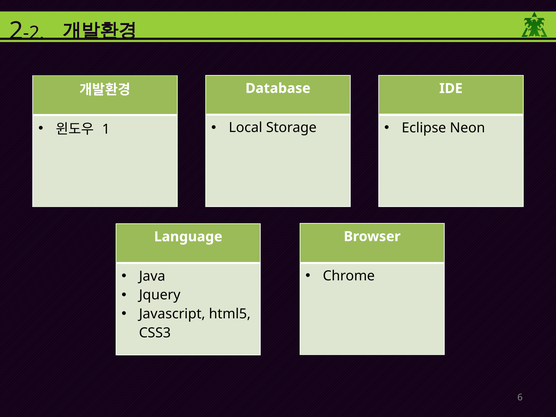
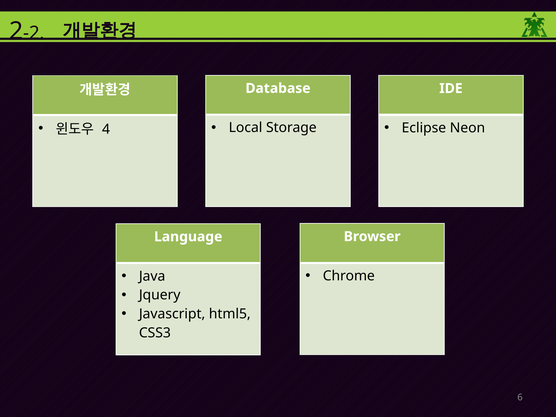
1: 1 -> 4 (106, 129)
